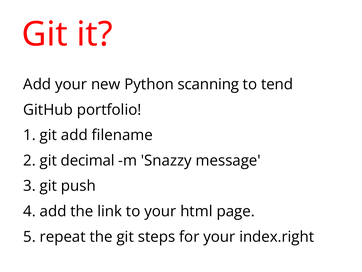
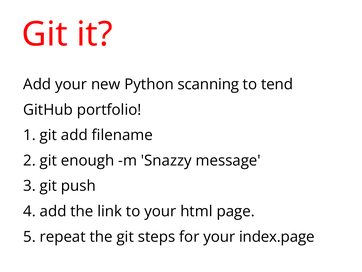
decimal: decimal -> enough (88, 160)
index.right: index.right -> index.page (277, 236)
